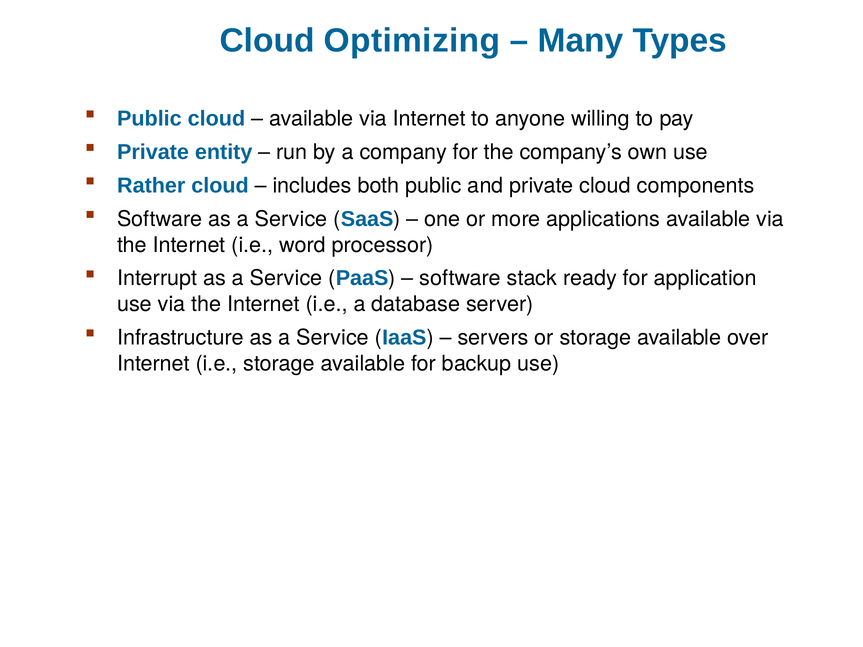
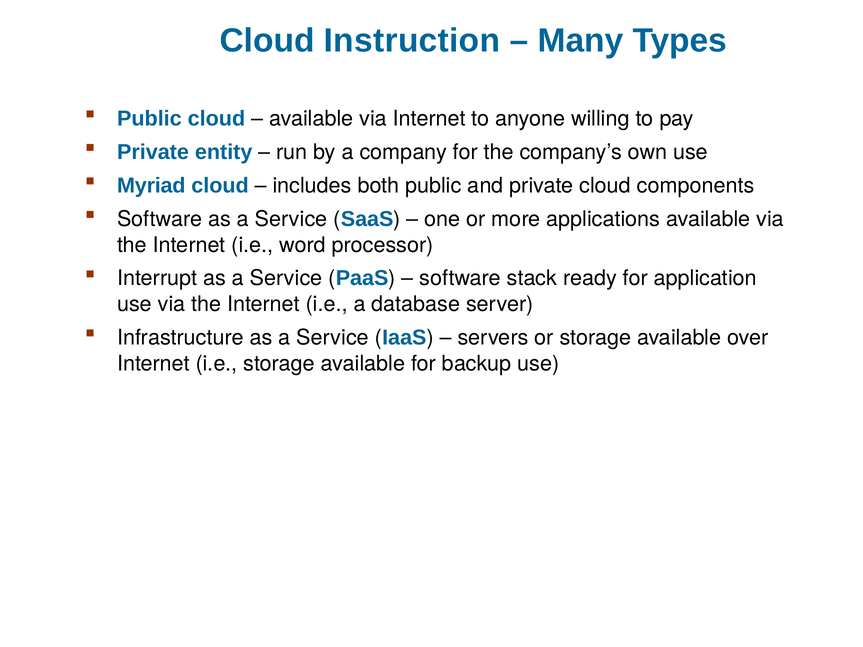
Optimizing: Optimizing -> Instruction (412, 41)
Rather: Rather -> Myriad (151, 186)
